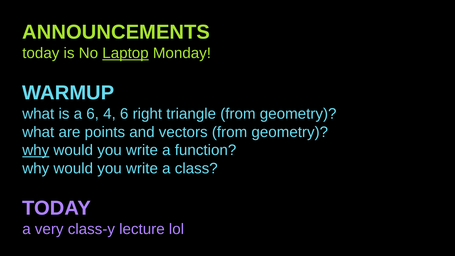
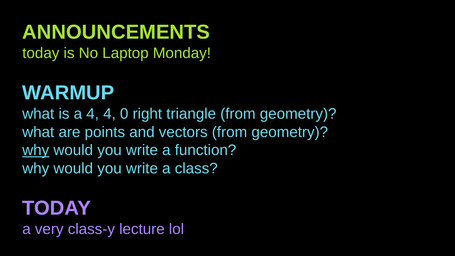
Laptop underline: present -> none (125, 53)
a 6: 6 -> 4 (93, 114)
4 6: 6 -> 0 (124, 114)
